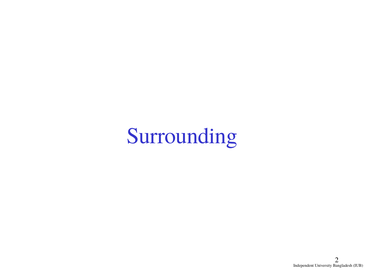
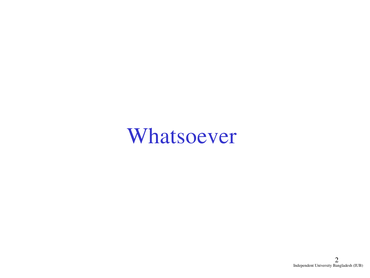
Surrounding: Surrounding -> Whatsoever (182, 136)
